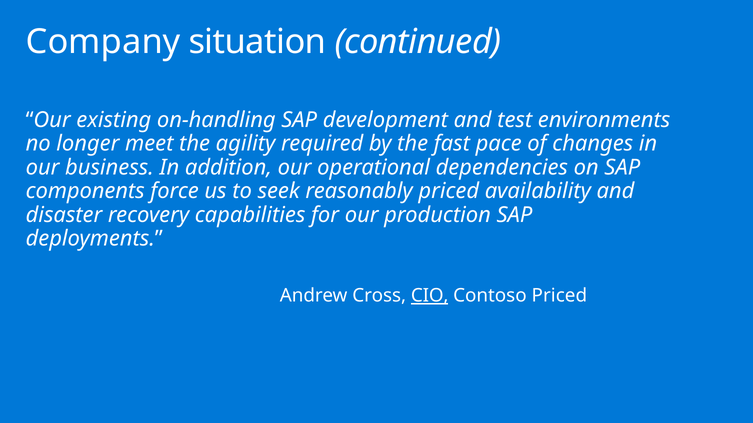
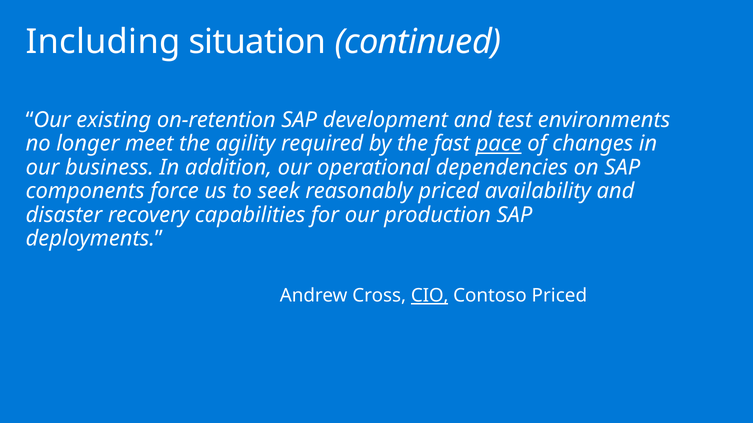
Company: Company -> Including (103, 42)
on-handling: on-handling -> on-retention (216, 120)
pace underline: none -> present (499, 144)
